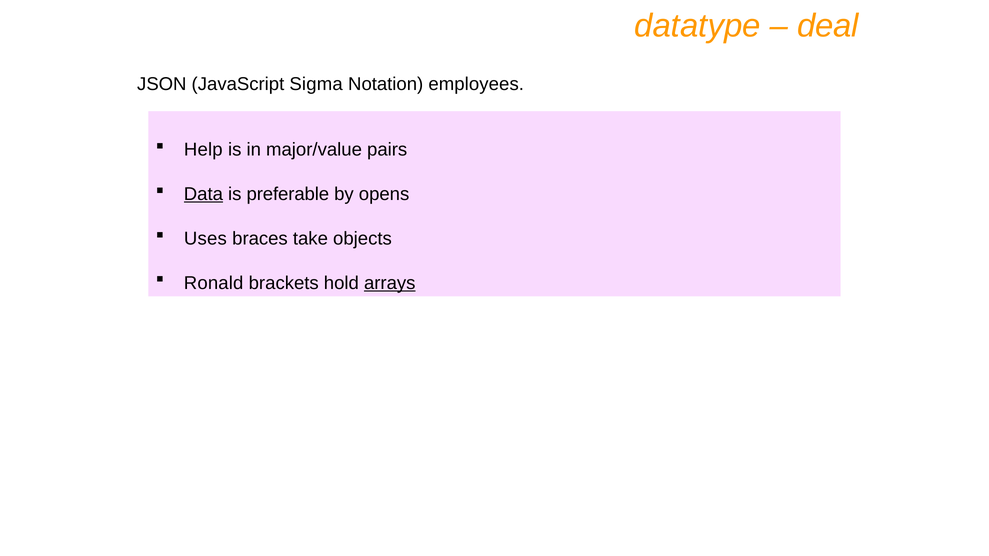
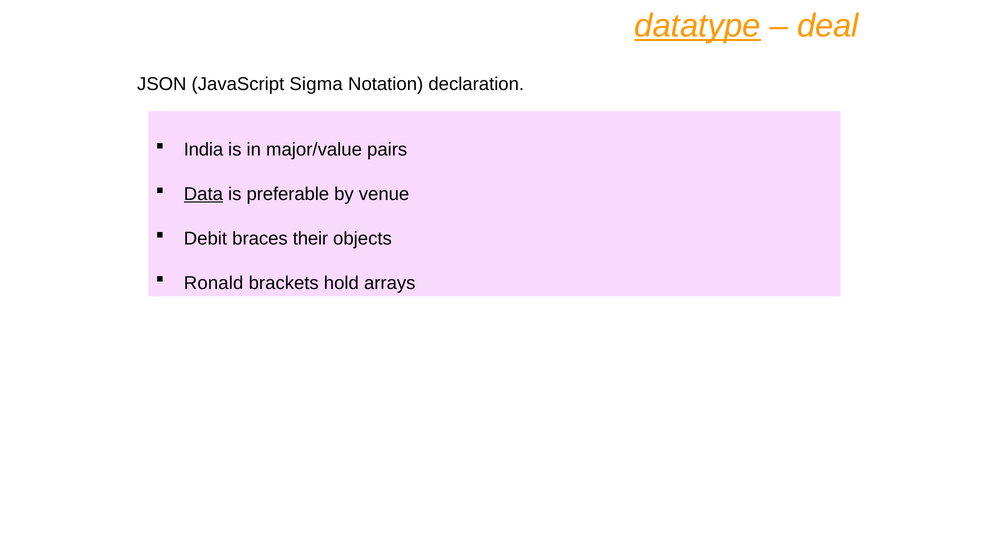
datatype underline: none -> present (698, 26)
employees: employees -> declaration (476, 84)
Help: Help -> India (203, 150)
opens: opens -> venue (384, 194)
Uses: Uses -> Debit (205, 239)
take: take -> their (311, 239)
arrays underline: present -> none (390, 283)
